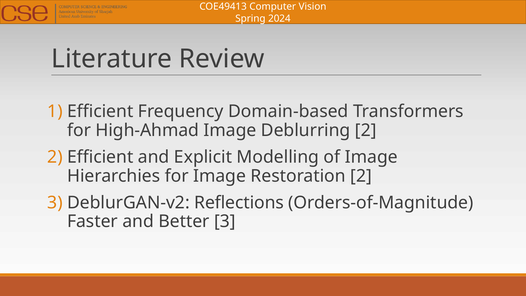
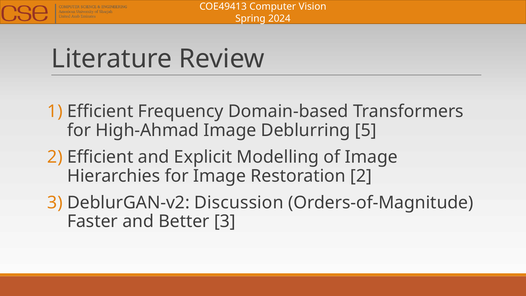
Deblurring 2: 2 -> 5 (366, 130)
Reflections: Reflections -> Discussion (239, 202)
